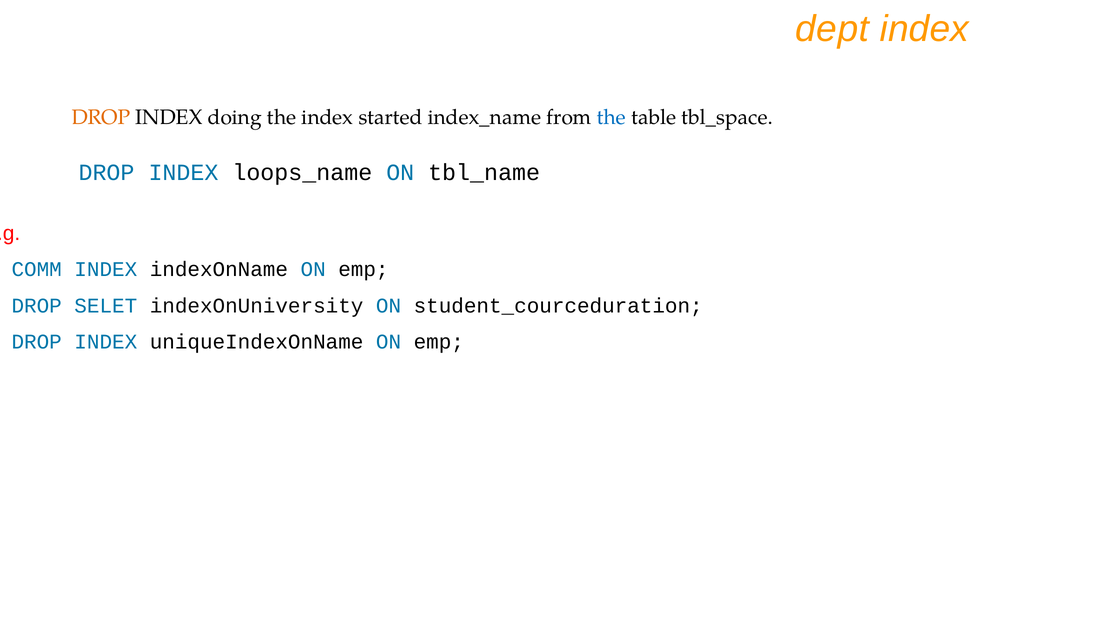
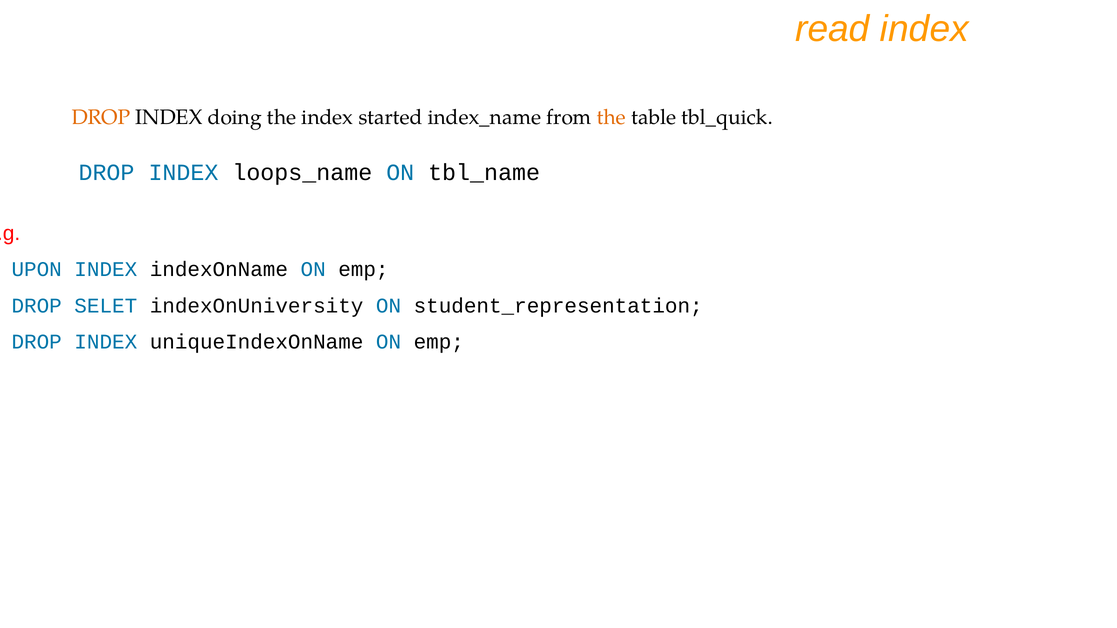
dept: dept -> read (832, 29)
the colour: blue -> orange (611, 117)
tbl_space: tbl_space -> tbl_quick (727, 117)
COMM: COMM -> UPON (37, 270)
student_courceduration: student_courceduration -> student_representation (558, 306)
